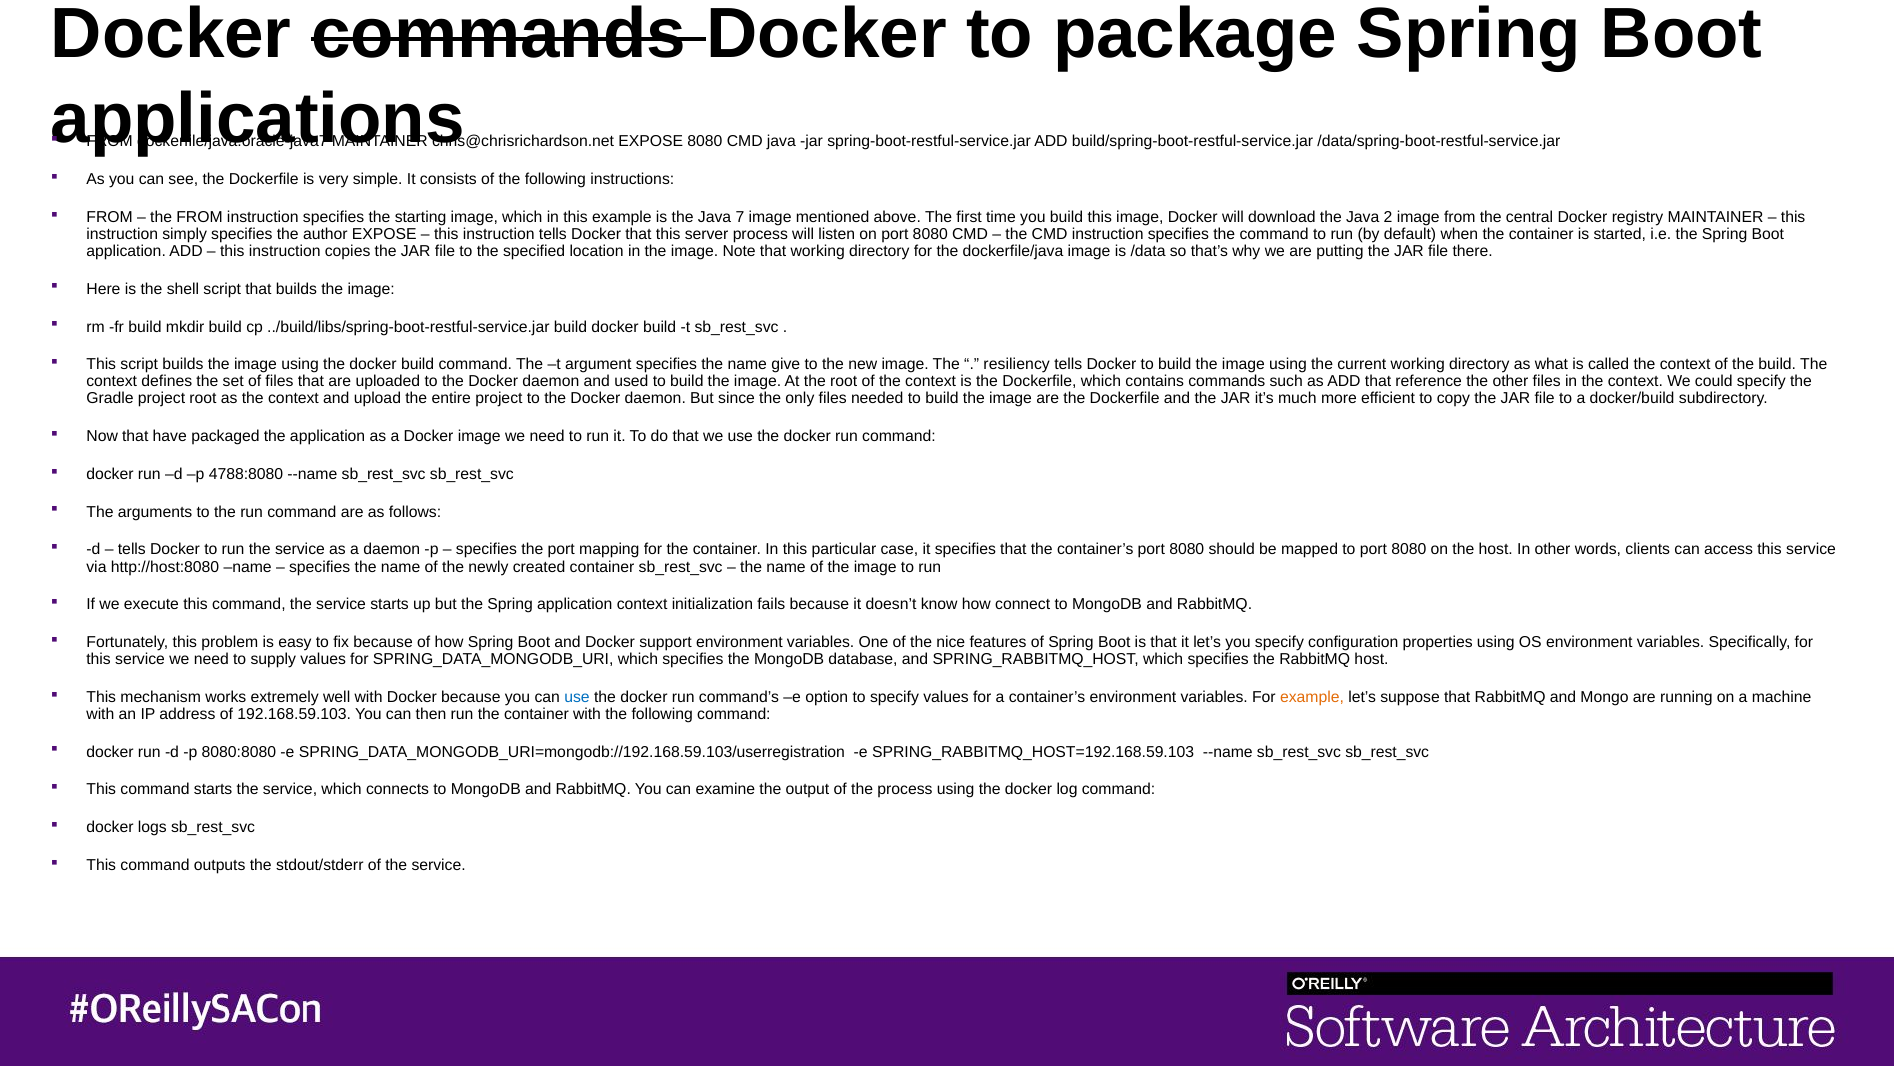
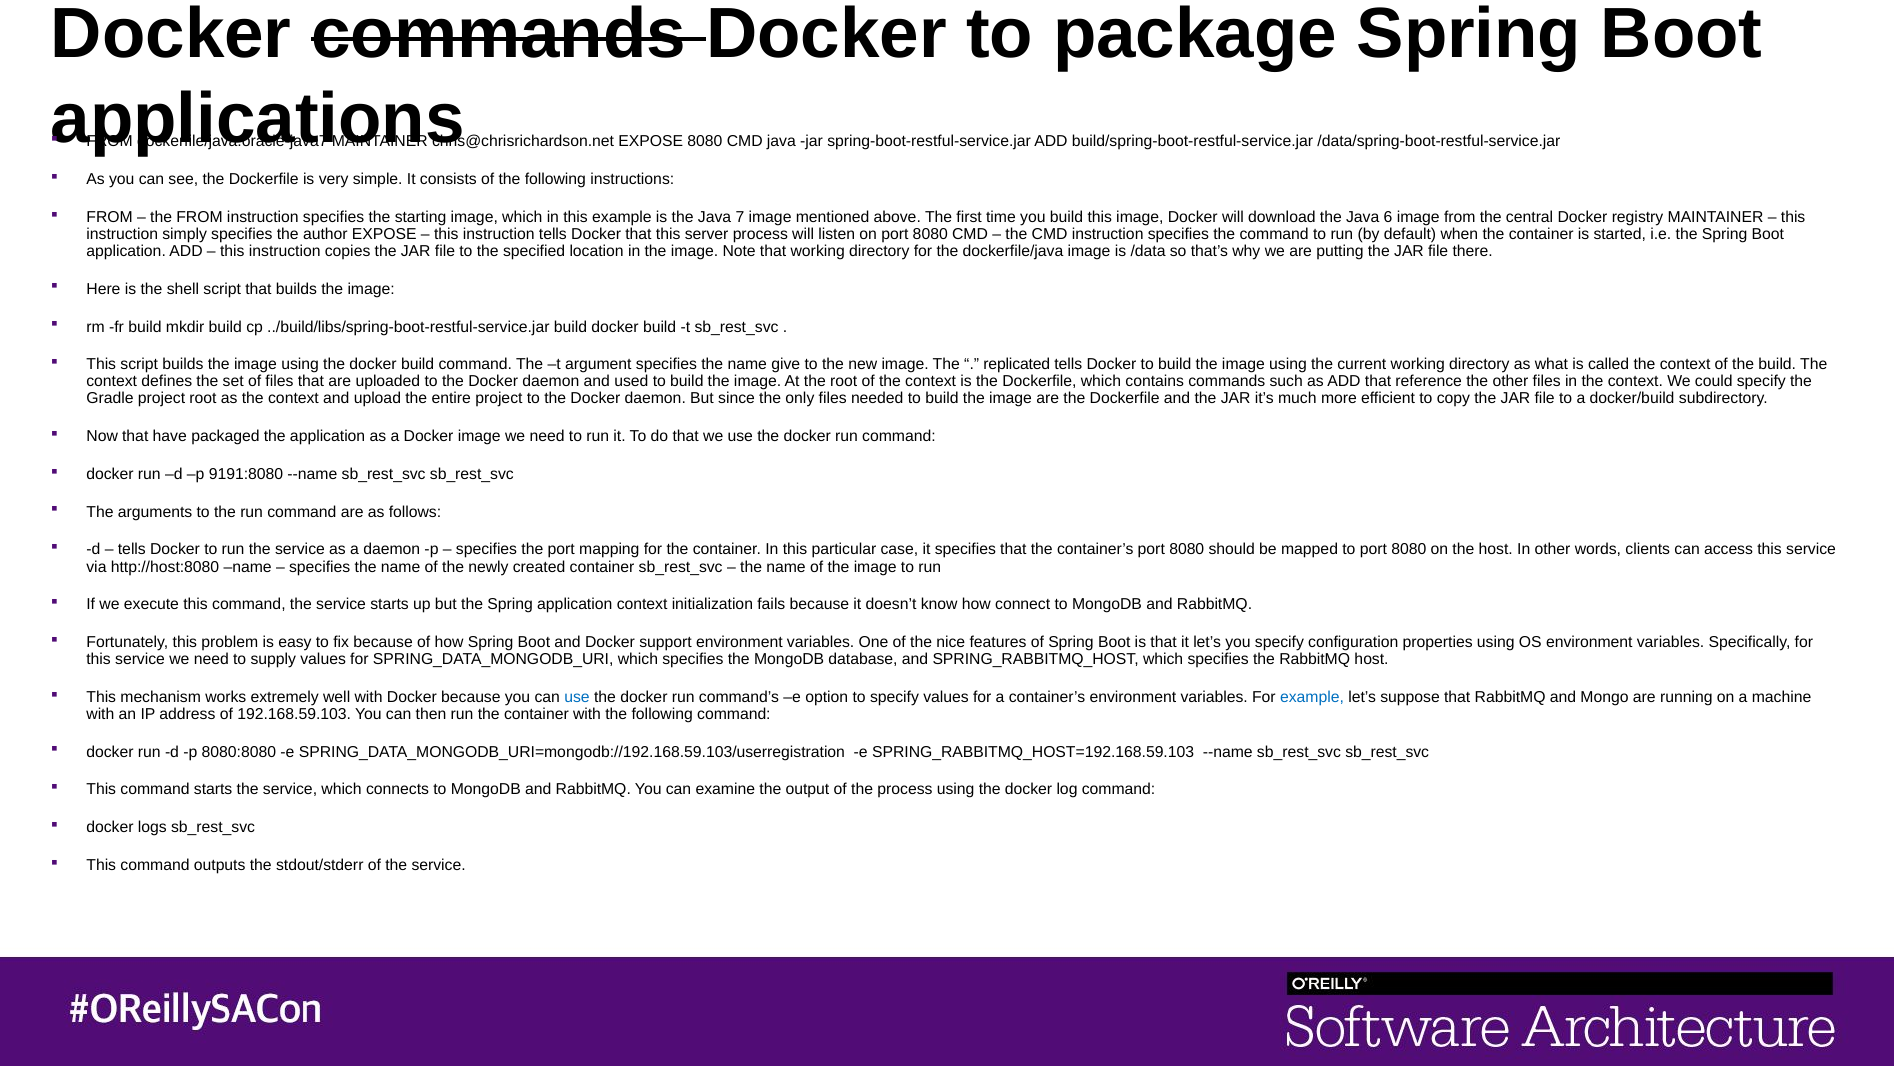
2: 2 -> 6 (1388, 217)
resiliency: resiliency -> replicated (1017, 364)
4788:8080: 4788:8080 -> 9191:8080 (246, 474)
example colour: orange -> blue (1312, 697)
